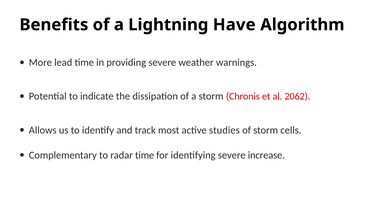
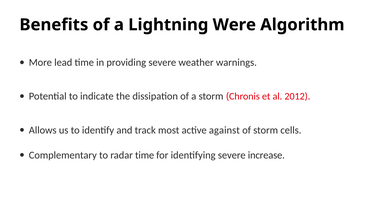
Have: Have -> Were (234, 25)
2062: 2062 -> 2012 (297, 96)
studies: studies -> against (224, 130)
